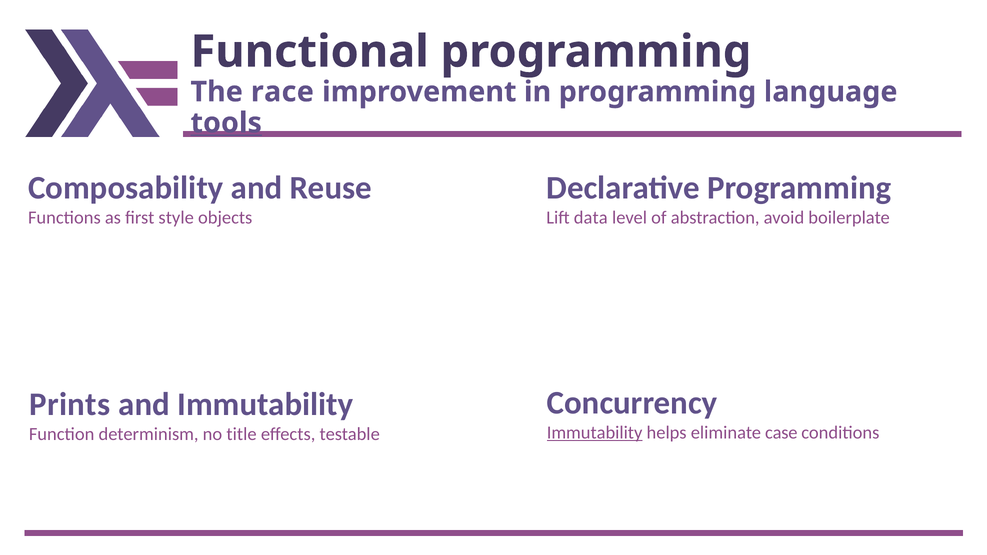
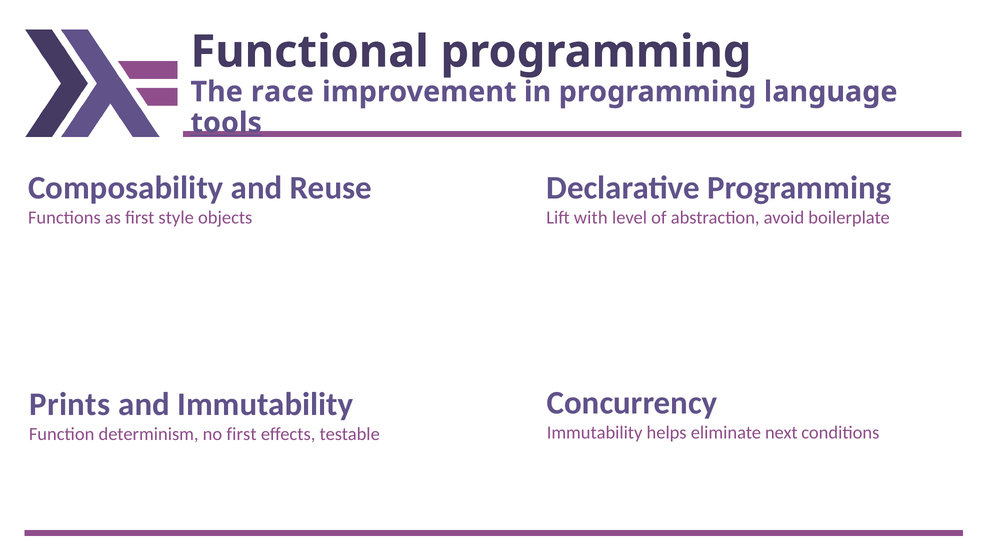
data: data -> with (591, 218)
Immutability underline: present -> none (595, 433)
case: case -> next (781, 433)
no title: title -> first (242, 434)
